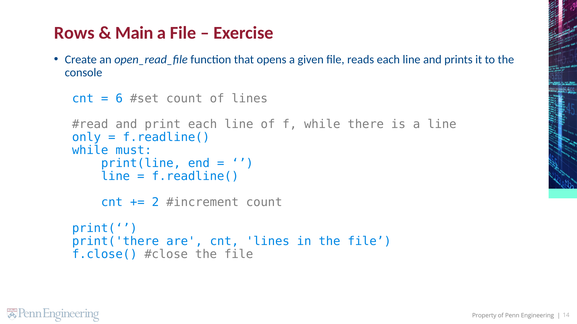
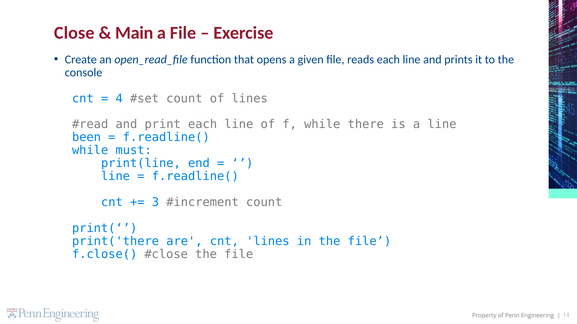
Rows: Rows -> Close (74, 33)
6: 6 -> 4 (119, 99)
only: only -> been (86, 138)
2: 2 -> 3 (155, 203)
